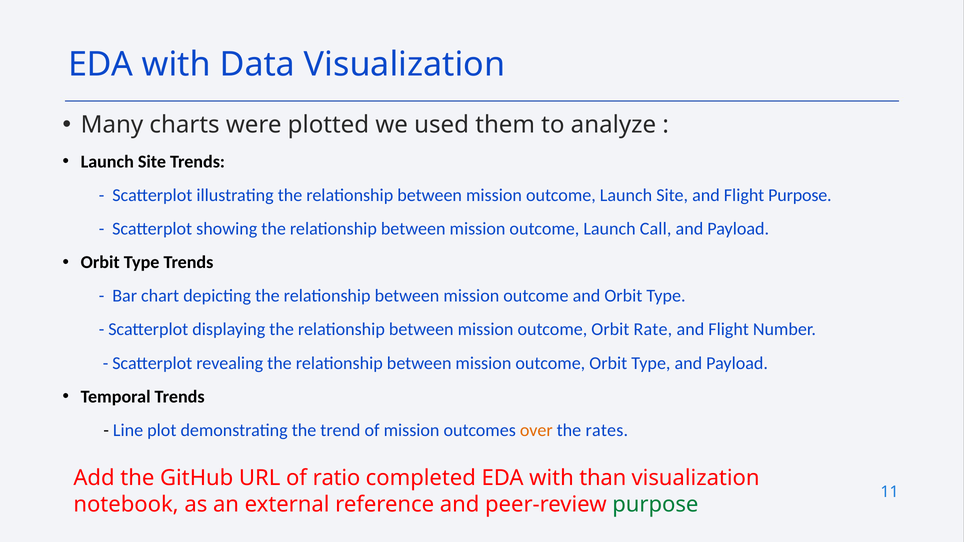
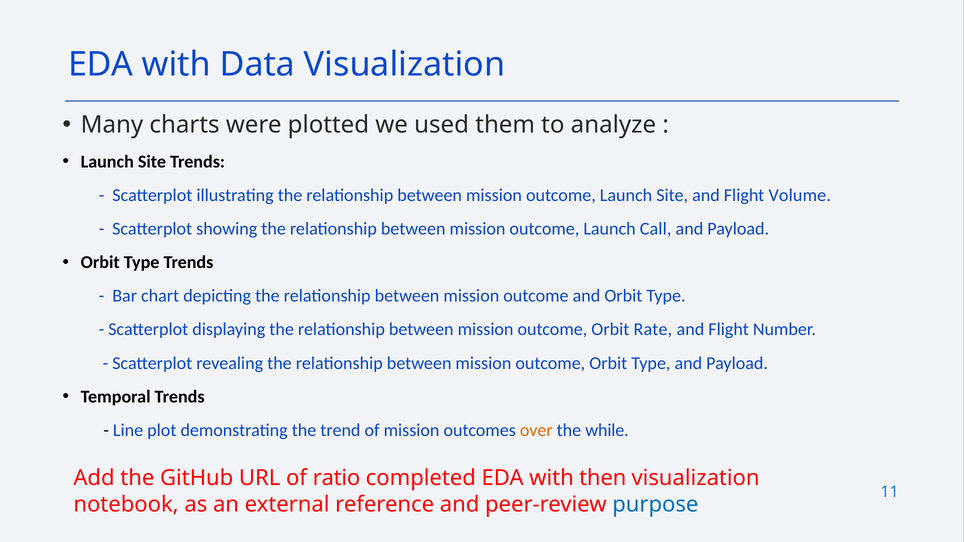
Flight Purpose: Purpose -> Volume (800, 195)
rates: rates -> while (607, 430)
than: than -> then (603, 478)
purpose colour: green -> blue (655, 505)
